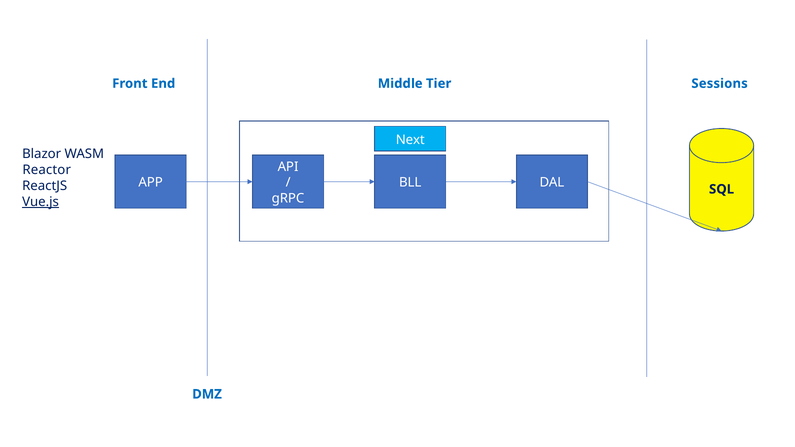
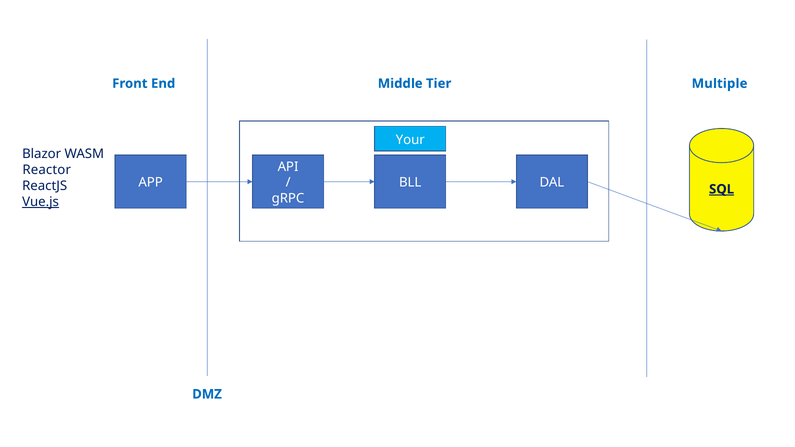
Sessions: Sessions -> Multiple (720, 84)
Next: Next -> Your (410, 140)
SQL underline: none -> present (722, 189)
